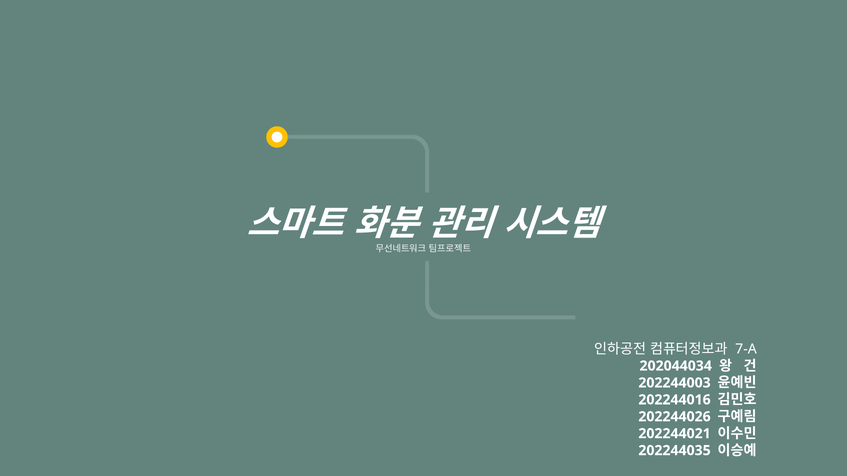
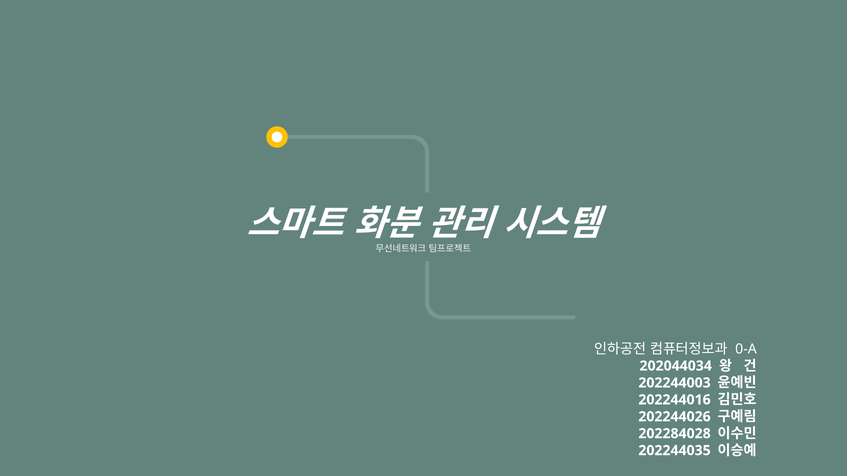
7-A: 7-A -> 0-A (746, 349)
202244021: 202244021 -> 202284028 (675, 434)
